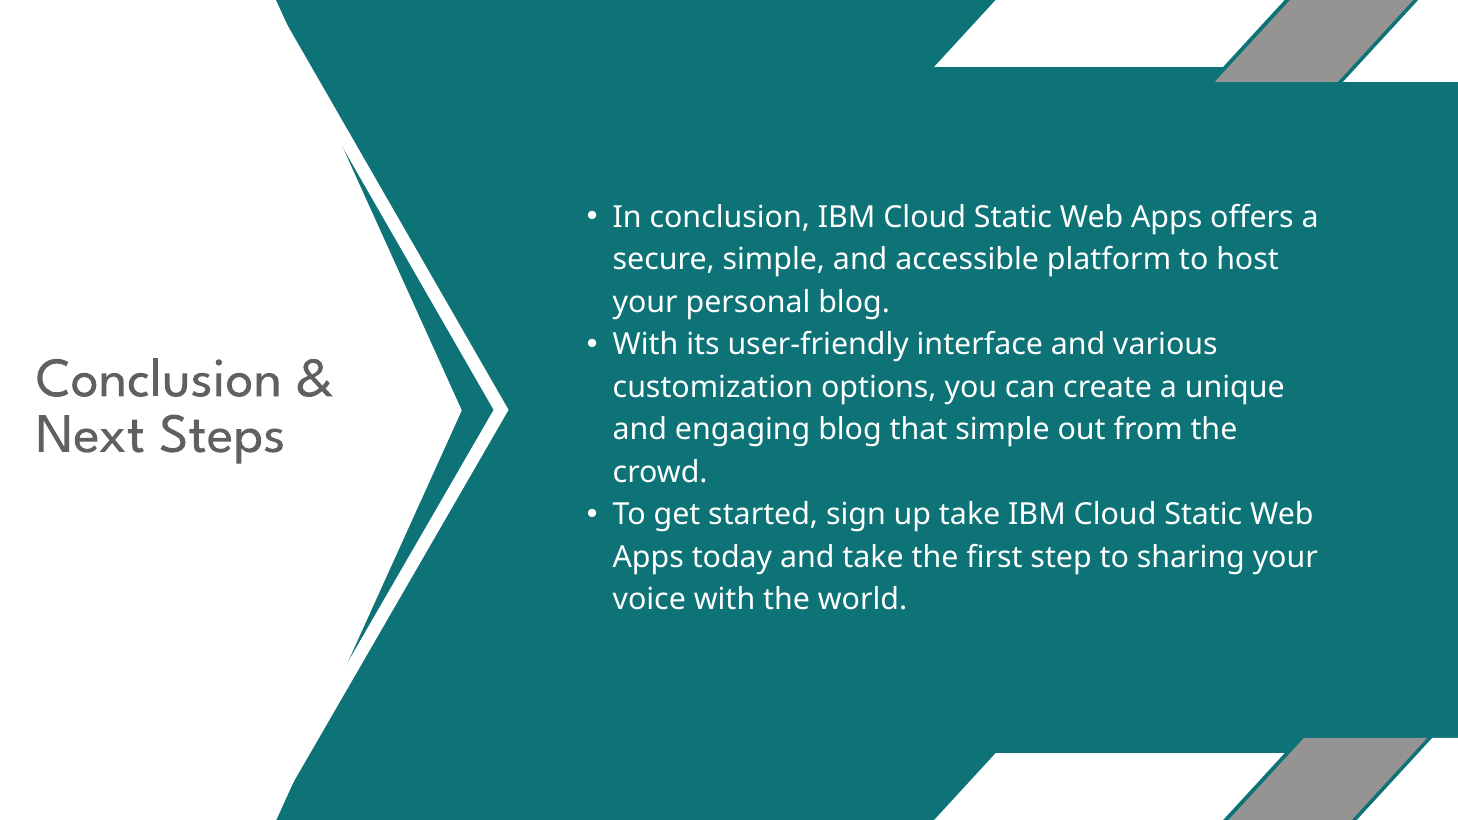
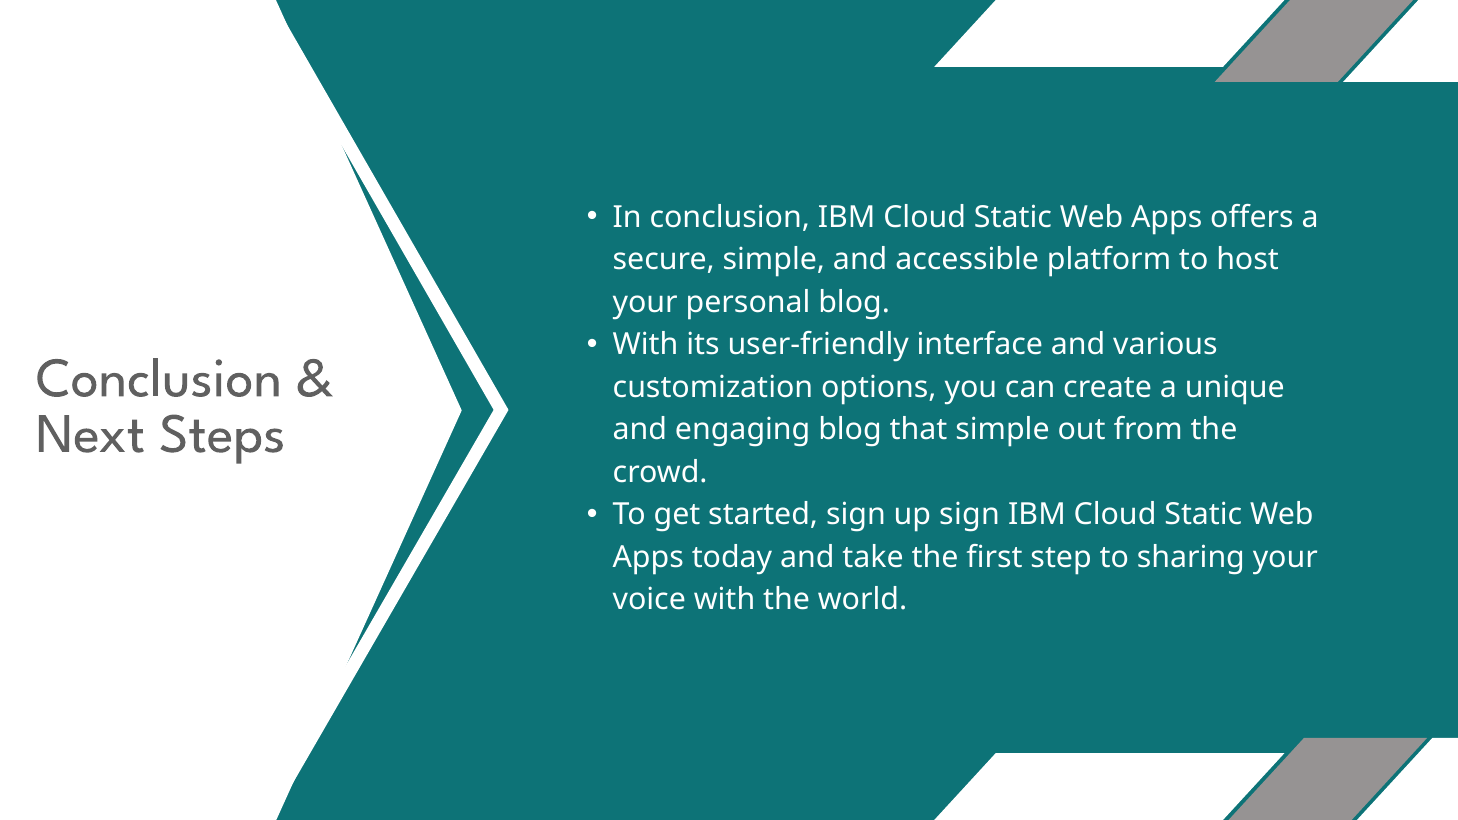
up take: take -> sign (970, 515)
